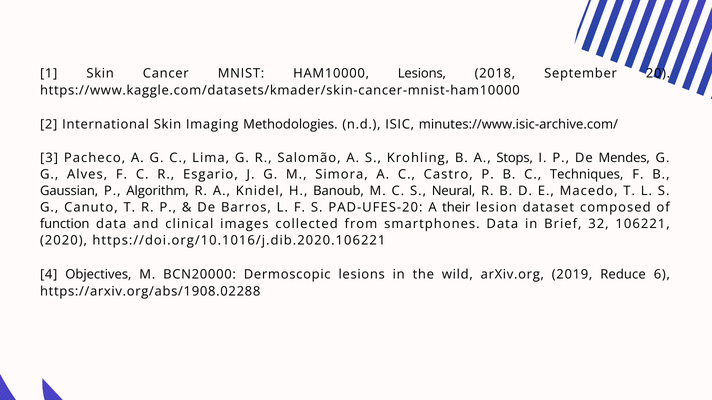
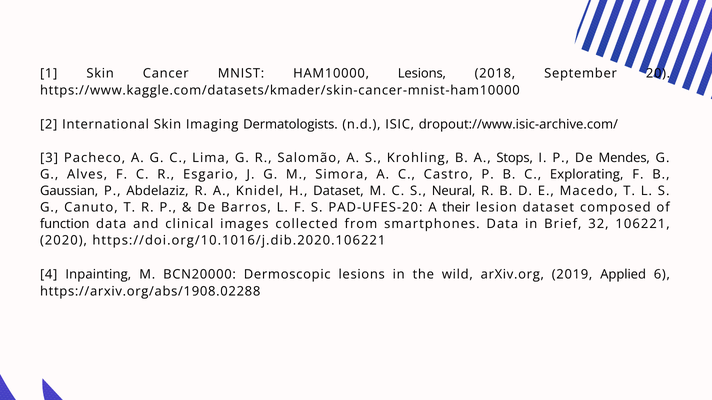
Methodologies: Methodologies -> Dermatologists (290, 125)
minutes://www.isic-archive.com/: minutes://www.isic-archive.com/ -> dropout://www.isic-archive.com/ (518, 125)
Techniques: Techniques -> Explorating (587, 175)
Algorithm: Algorithm -> Abdelaziz (157, 191)
H Banoub: Banoub -> Dataset (338, 191)
Objectives: Objectives -> Inpainting (98, 275)
Reduce: Reduce -> Applied (623, 275)
